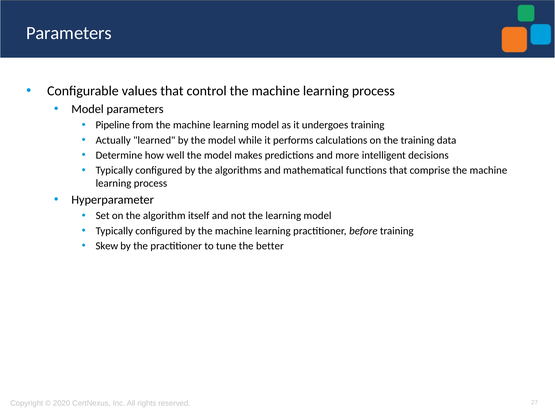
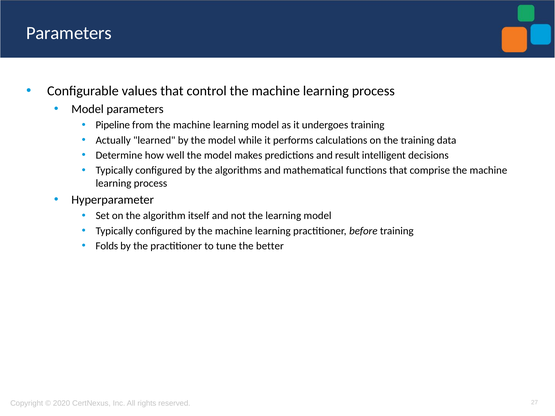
more: more -> result (347, 155)
Skew: Skew -> Folds (107, 246)
